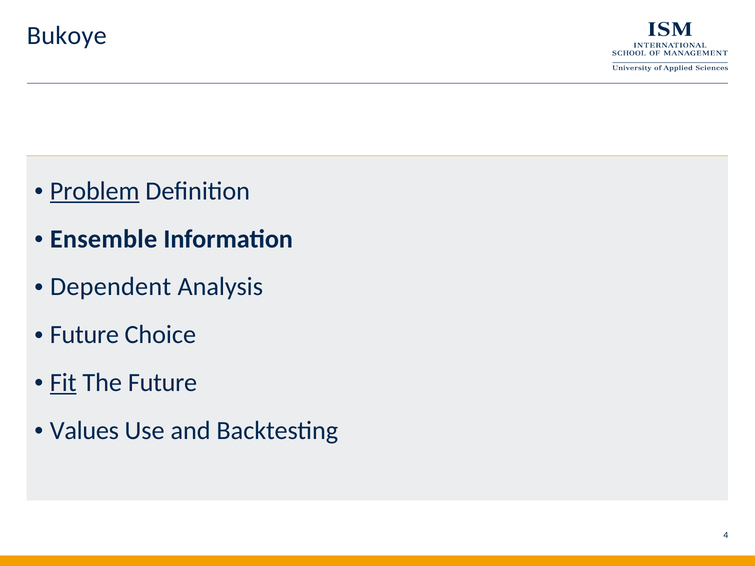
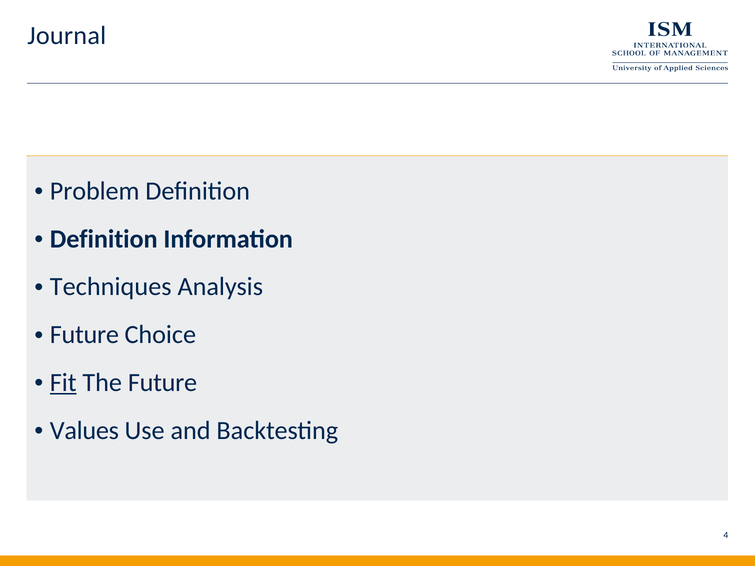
Bukoye: Bukoye -> Journal (67, 35)
Problem underline: present -> none (95, 191)
Ensemble: Ensemble -> Definition (104, 239)
Dependent: Dependent -> Techniques (111, 287)
